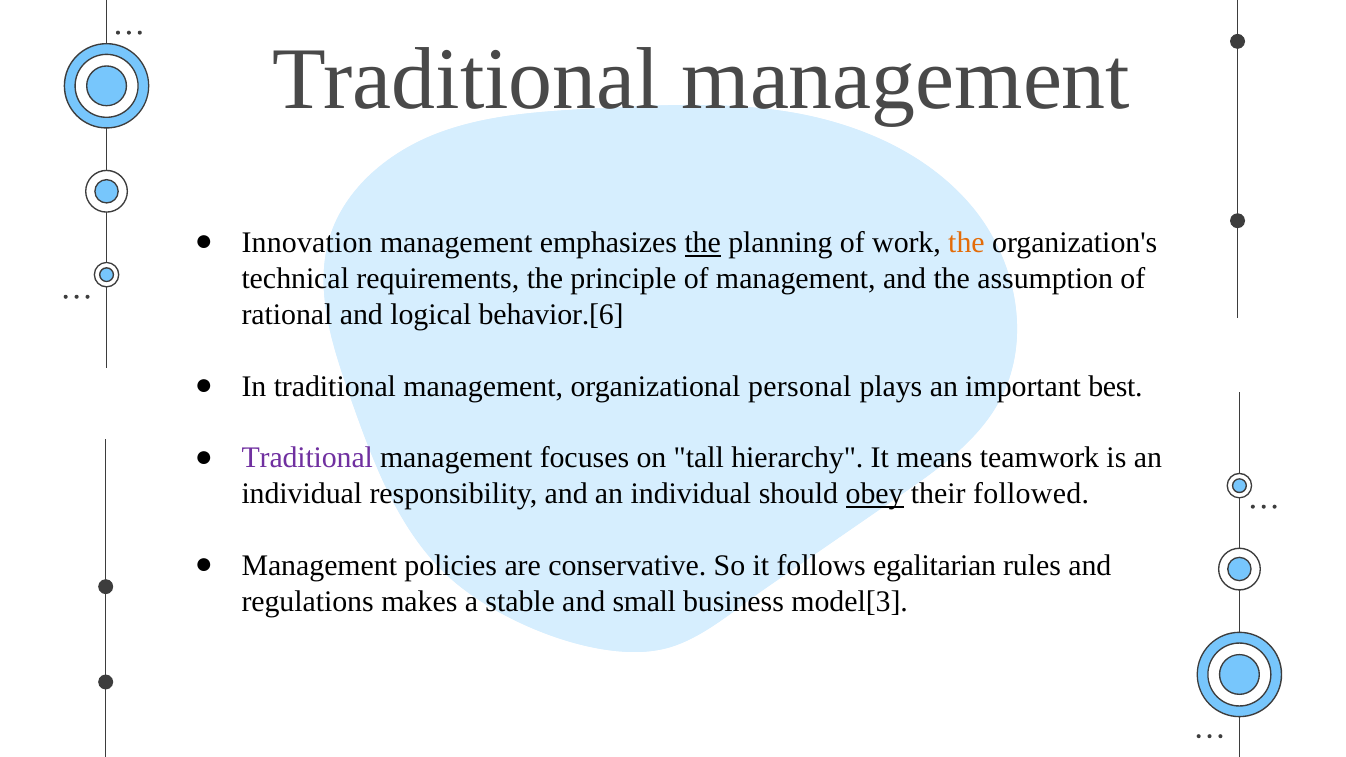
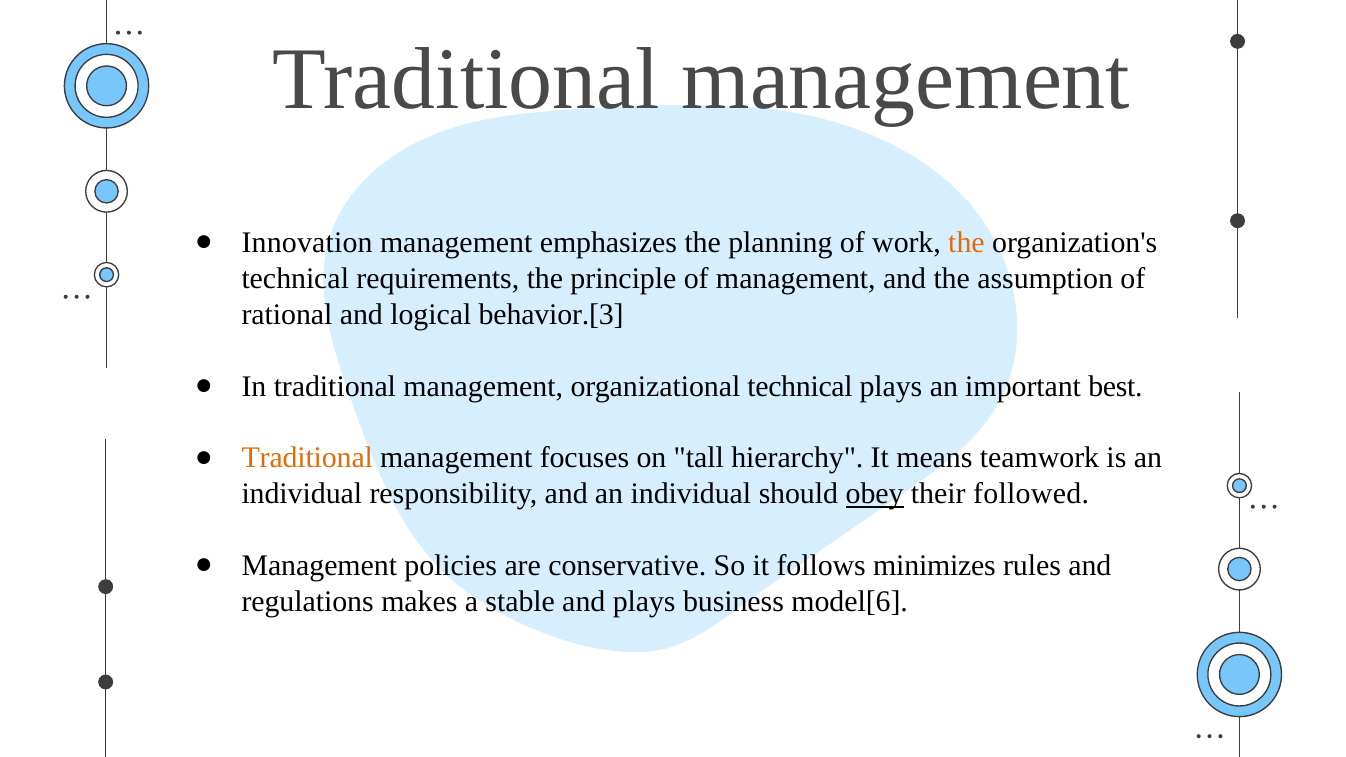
the underline: present -> none (703, 243)
behavior.[6: behavior.[6 -> behavior.[3 (551, 315)
organizational personal: personal -> technical (800, 386)
Traditional colour: purple -> orange (307, 458)
egalitarian: egalitarian -> minimizes (935, 566)
and small: small -> plays (644, 602)
model[3: model[3 -> model[6 (850, 602)
